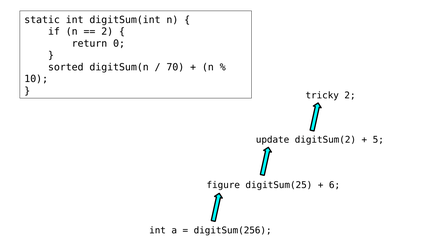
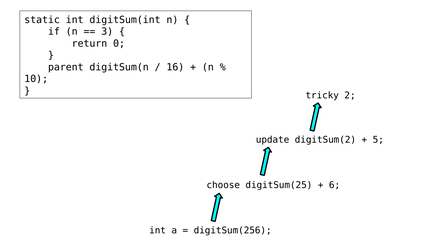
2: 2 -> 3 (107, 32)
sorted: sorted -> parent (66, 67)
70: 70 -> 16 (175, 67)
figure: figure -> choose (223, 185)
